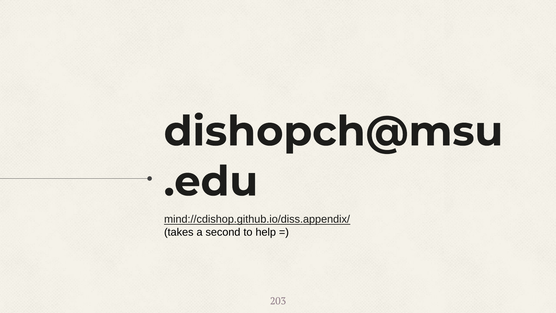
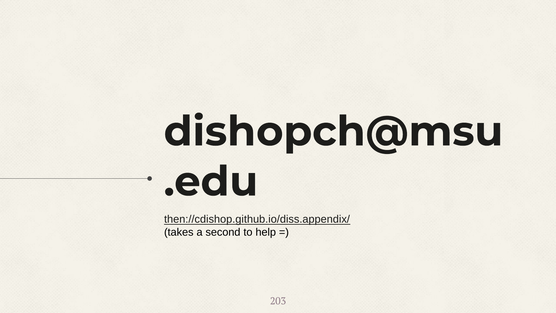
mind://cdishop.github.io/diss.appendix/: mind://cdishop.github.io/diss.appendix/ -> then://cdishop.github.io/diss.appendix/ (257, 219)
